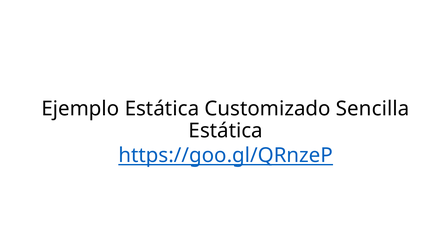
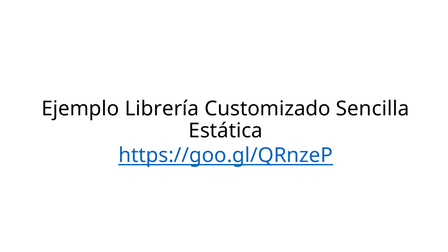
Ejemplo Estática: Estática -> Librería (162, 109)
